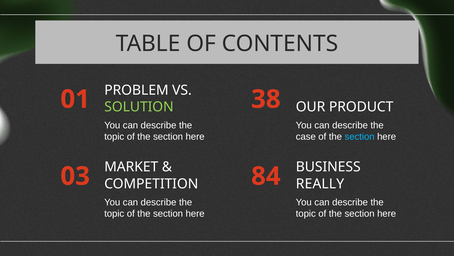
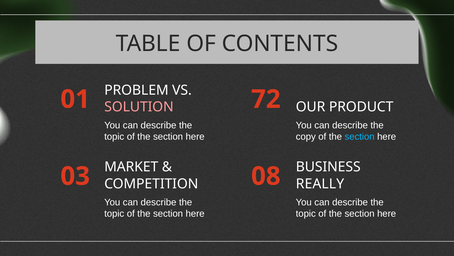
38: 38 -> 72 (266, 99)
SOLUTION colour: light green -> pink (139, 107)
case: case -> copy (306, 136)
84: 84 -> 08 (266, 176)
